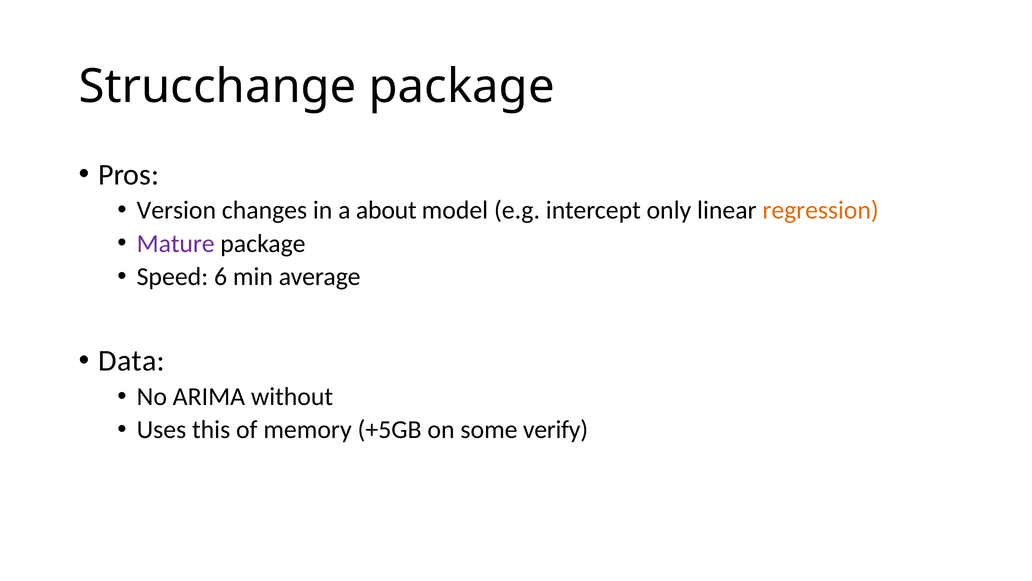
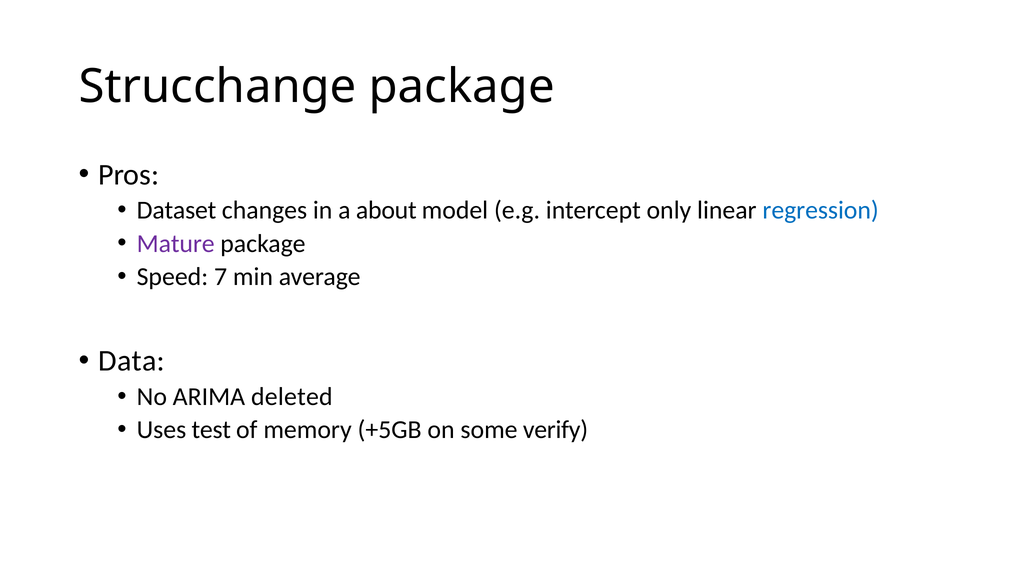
Version: Version -> Dataset (176, 210)
regression colour: orange -> blue (821, 210)
6: 6 -> 7 (221, 276)
without: without -> deleted (292, 396)
this: this -> test (211, 429)
